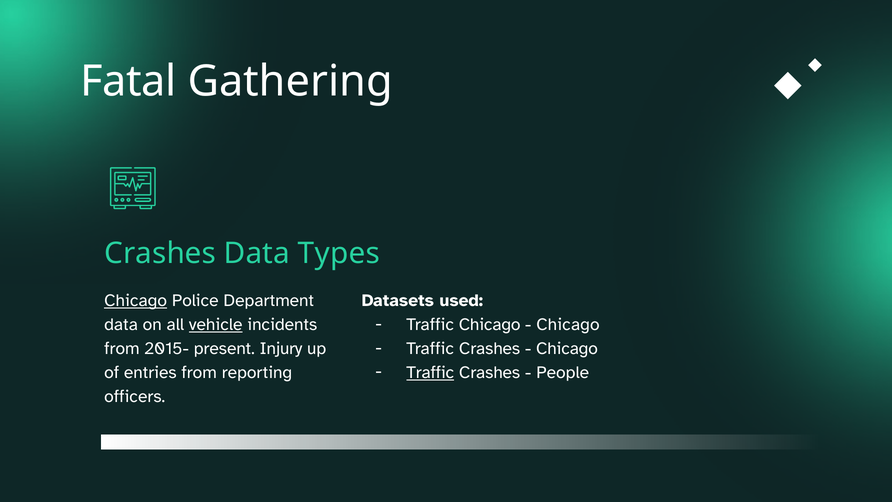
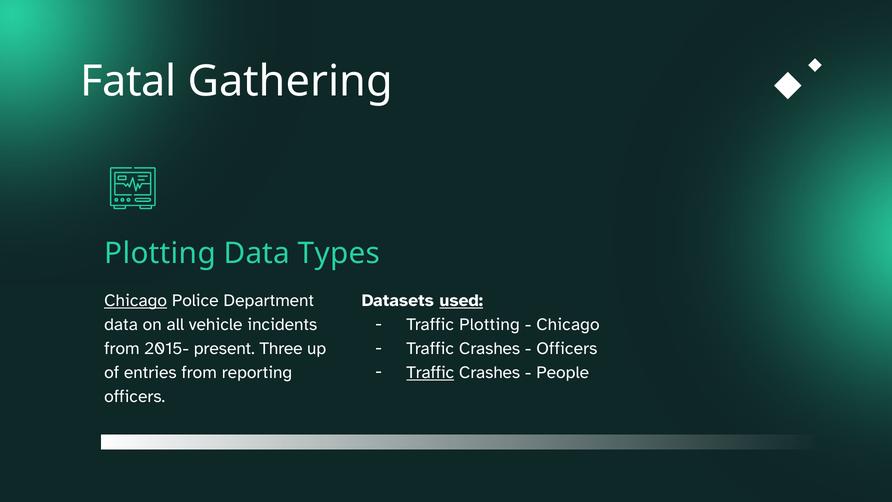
Crashes: Crashes -> Plotting (160, 253)
used underline: none -> present (461, 301)
Traffic Chicago: Chicago -> Plotting (489, 324)
vehicle underline: present -> none (216, 324)
Chicago: Chicago -> Officers (567, 348)
Injury: Injury -> Three (281, 348)
